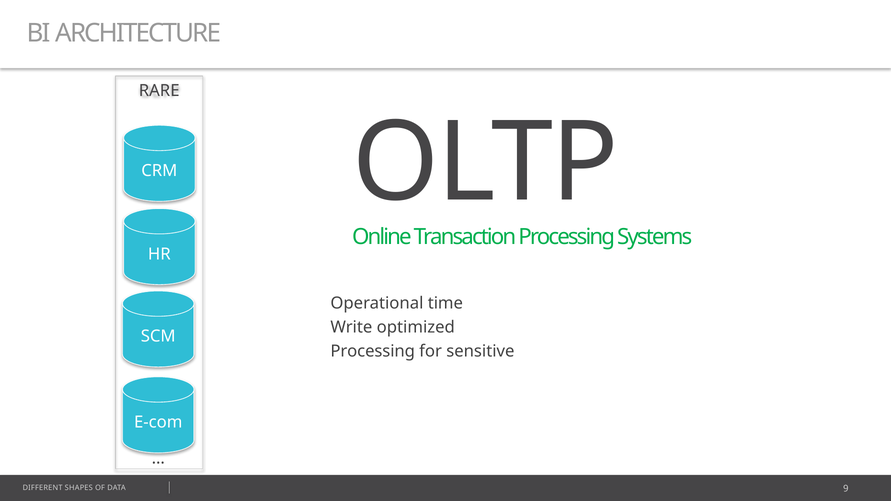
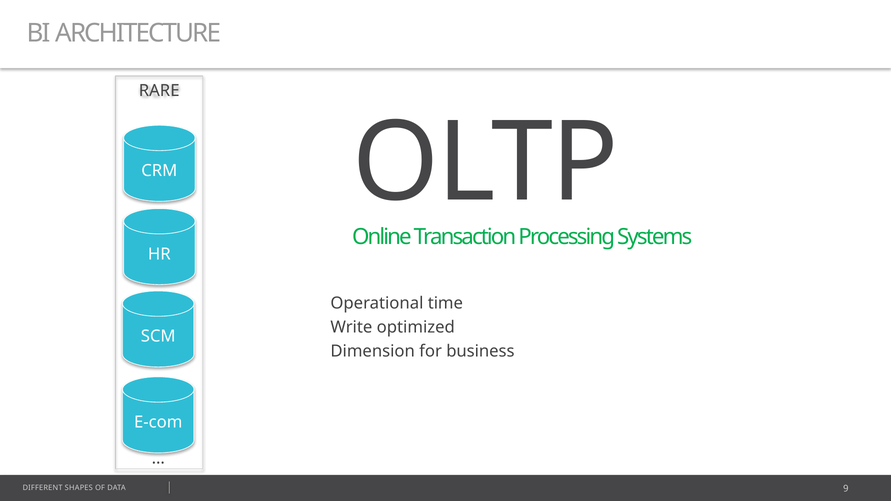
Processing: Processing -> Dimension (373, 351)
sensitive: sensitive -> business (480, 351)
